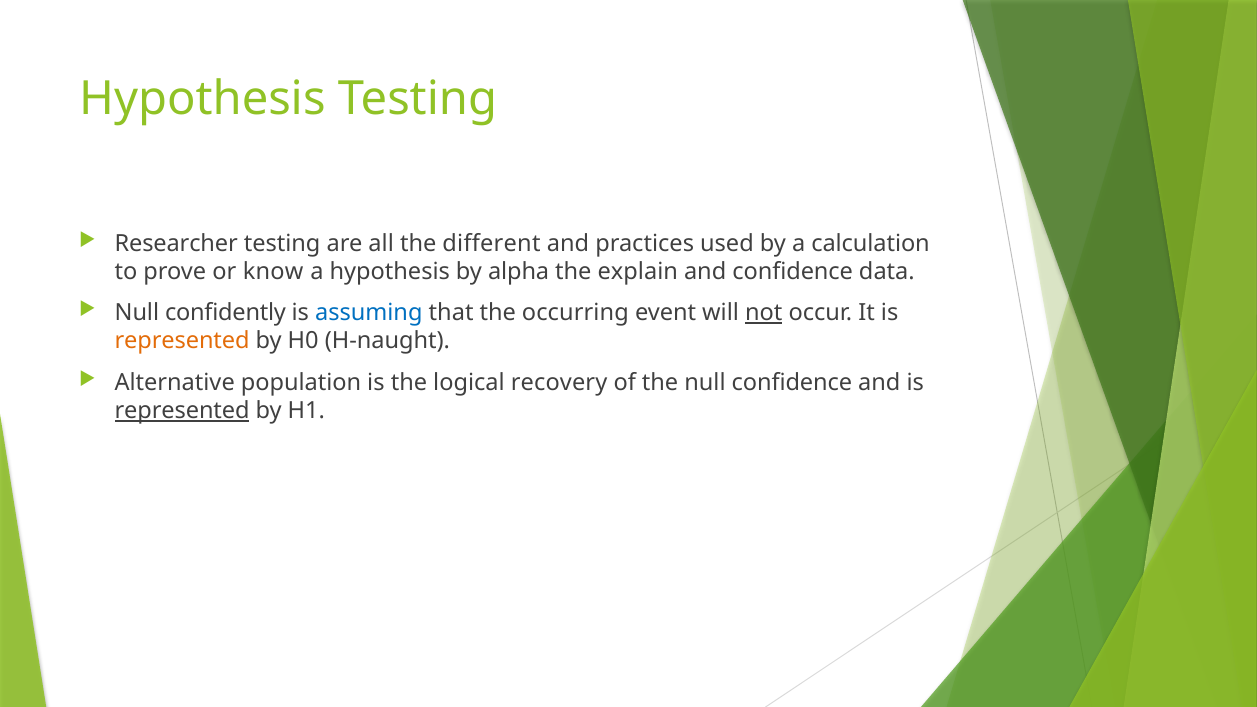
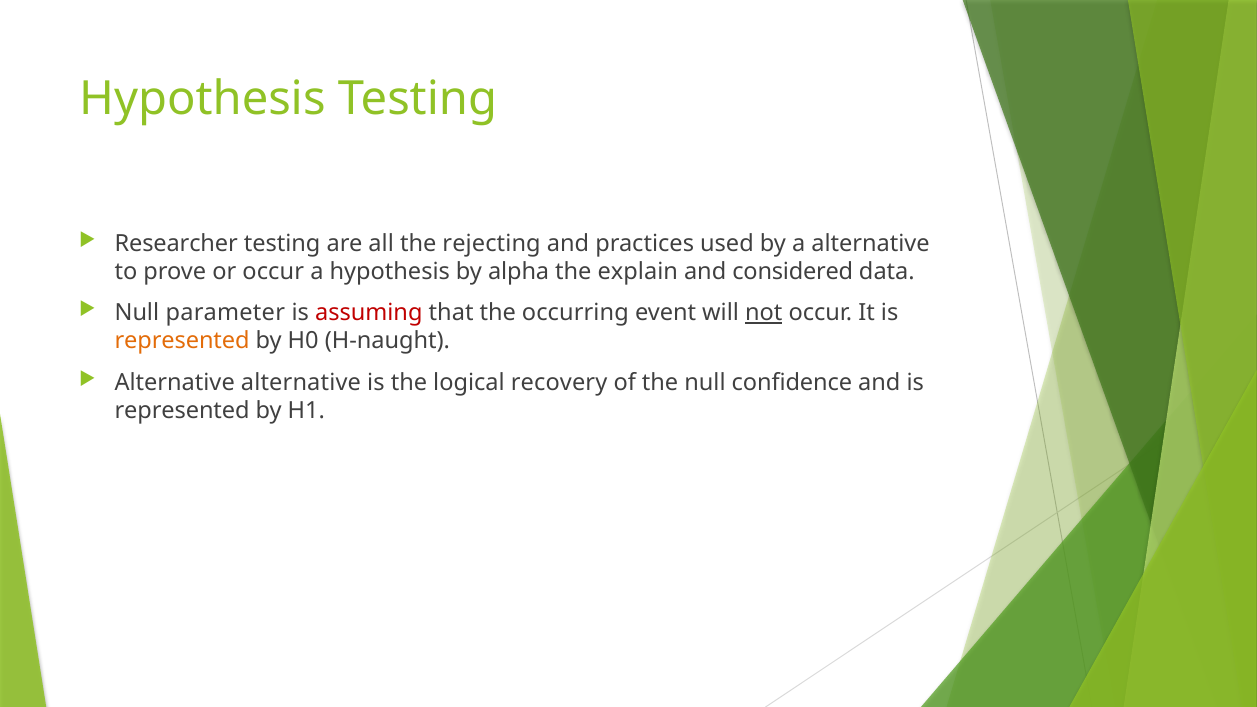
different: different -> rejecting (492, 243)
a calculation: calculation -> alternative (871, 243)
or know: know -> occur (273, 272)
and confidence: confidence -> considered (793, 272)
confidently: confidently -> parameter (225, 313)
assuming colour: blue -> red (369, 313)
Alternative population: population -> alternative (301, 383)
represented underline: present -> none (182, 411)
